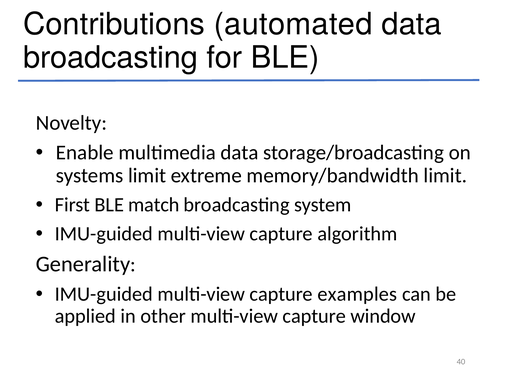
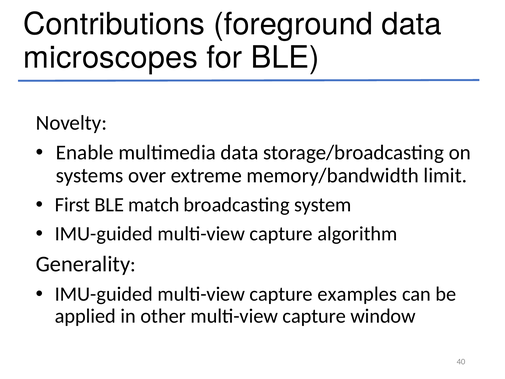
automated: automated -> foreground (293, 24)
broadcasting: broadcasting -> microscopes (110, 58)
systems limit: limit -> over (147, 175)
